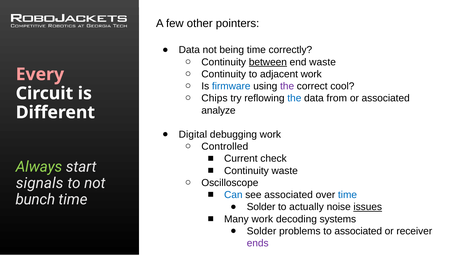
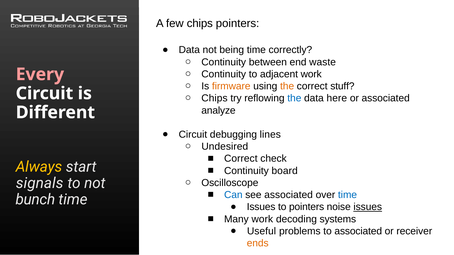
few other: other -> chips (200, 24)
between underline: present -> none (268, 62)
firmware colour: blue -> orange (231, 86)
the colour: purple -> orange (287, 86)
cool: cool -> stuff (342, 86)
from: from -> here (337, 98)
Digital: Digital -> Circuit (193, 135)
debugging work: work -> lines (270, 135)
Controlled: Controlled -> Undesired (225, 147)
Current: Current -> Correct (241, 159)
Always colour: light green -> yellow (39, 167)
Continuity waste: waste -> board (285, 171)
Solder: Solder -> Issues (261, 207)
to actually: actually -> pointers (307, 207)
Solder: Solder -> Useful (262, 232)
ends colour: purple -> orange (258, 244)
